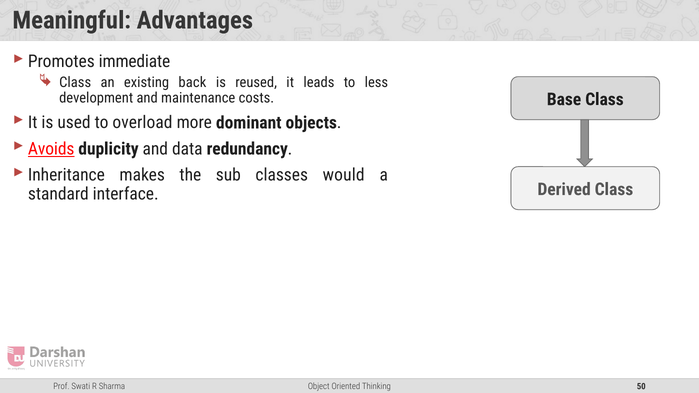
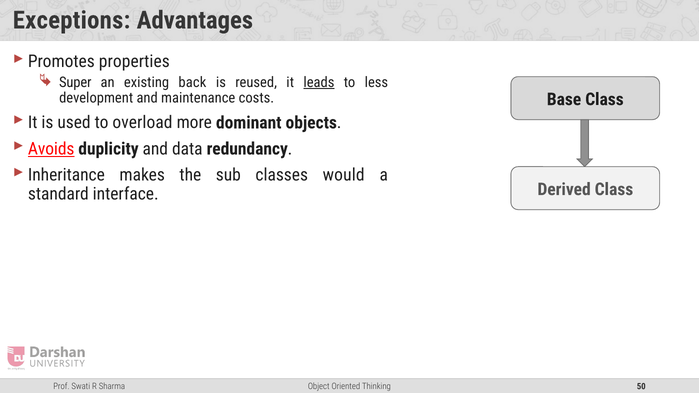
Meaningful: Meaningful -> Exceptions (72, 20)
immediate: immediate -> properties (134, 61)
Class: Class -> Super (75, 82)
leads underline: none -> present (319, 82)
